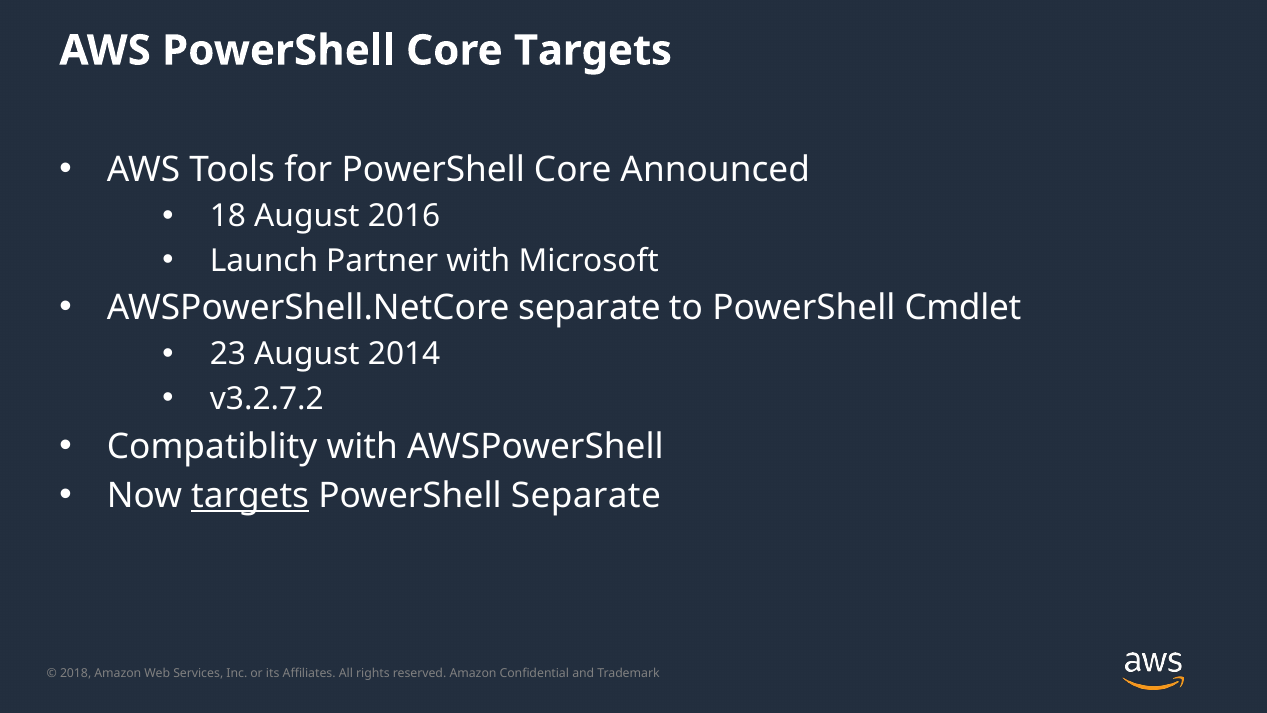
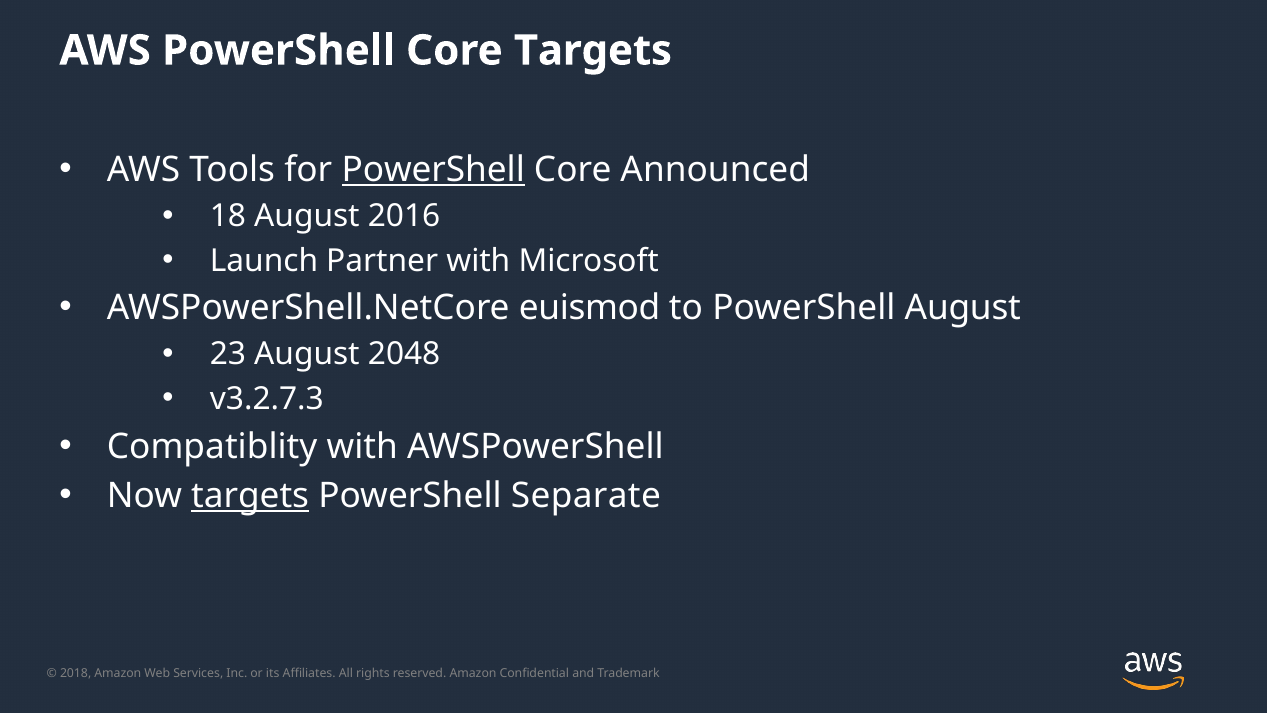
PowerShell underline: none -> present (433, 170)
AWSPowerShell.NetCore separate: separate -> euismod (590, 308)
PowerShell Cmdlet: Cmdlet -> August (963, 308)
2014: 2014 -> 2048 (404, 354)
v3.2.7.2: v3.2.7.2 -> v3.2.7.3 (267, 399)
